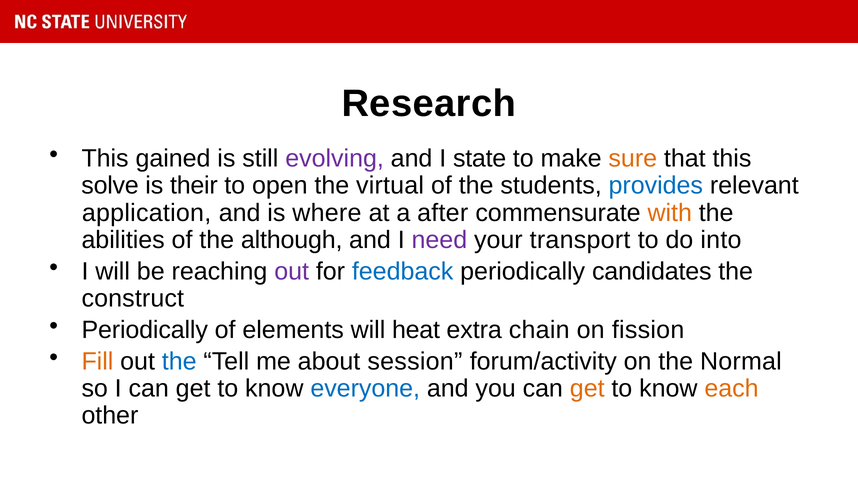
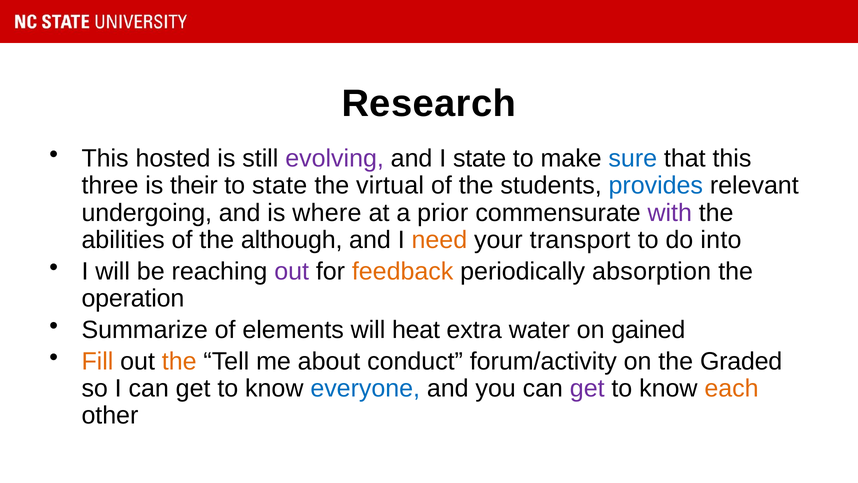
gained: gained -> hosted (173, 159)
sure colour: orange -> blue (633, 159)
solve: solve -> three (110, 186)
to open: open -> state (280, 186)
application: application -> undergoing (147, 213)
after: after -> prior (443, 213)
with colour: orange -> purple (670, 213)
need colour: purple -> orange (439, 240)
feedback colour: blue -> orange (403, 271)
candidates: candidates -> absorption (652, 271)
construct: construct -> operation (133, 298)
Periodically: Periodically -> Summarize (145, 330)
chain: chain -> water (539, 330)
fission: fission -> gained (648, 330)
the colour: blue -> orange (179, 361)
session: session -> conduct (415, 361)
Normal: Normal -> Graded (741, 361)
get colour: orange -> purple (587, 388)
